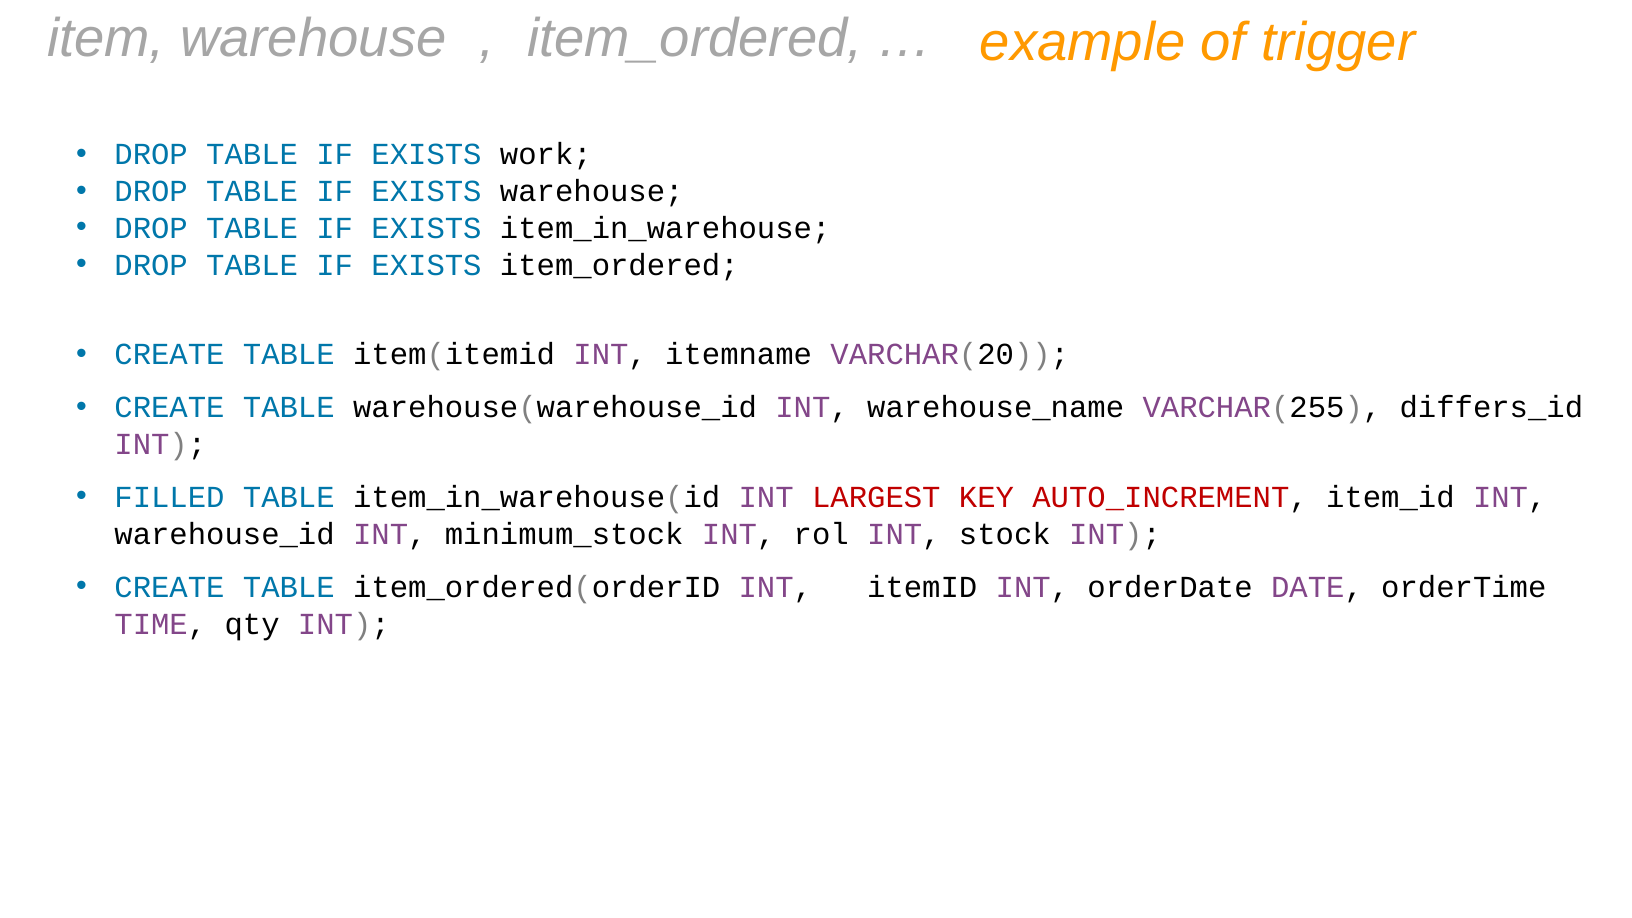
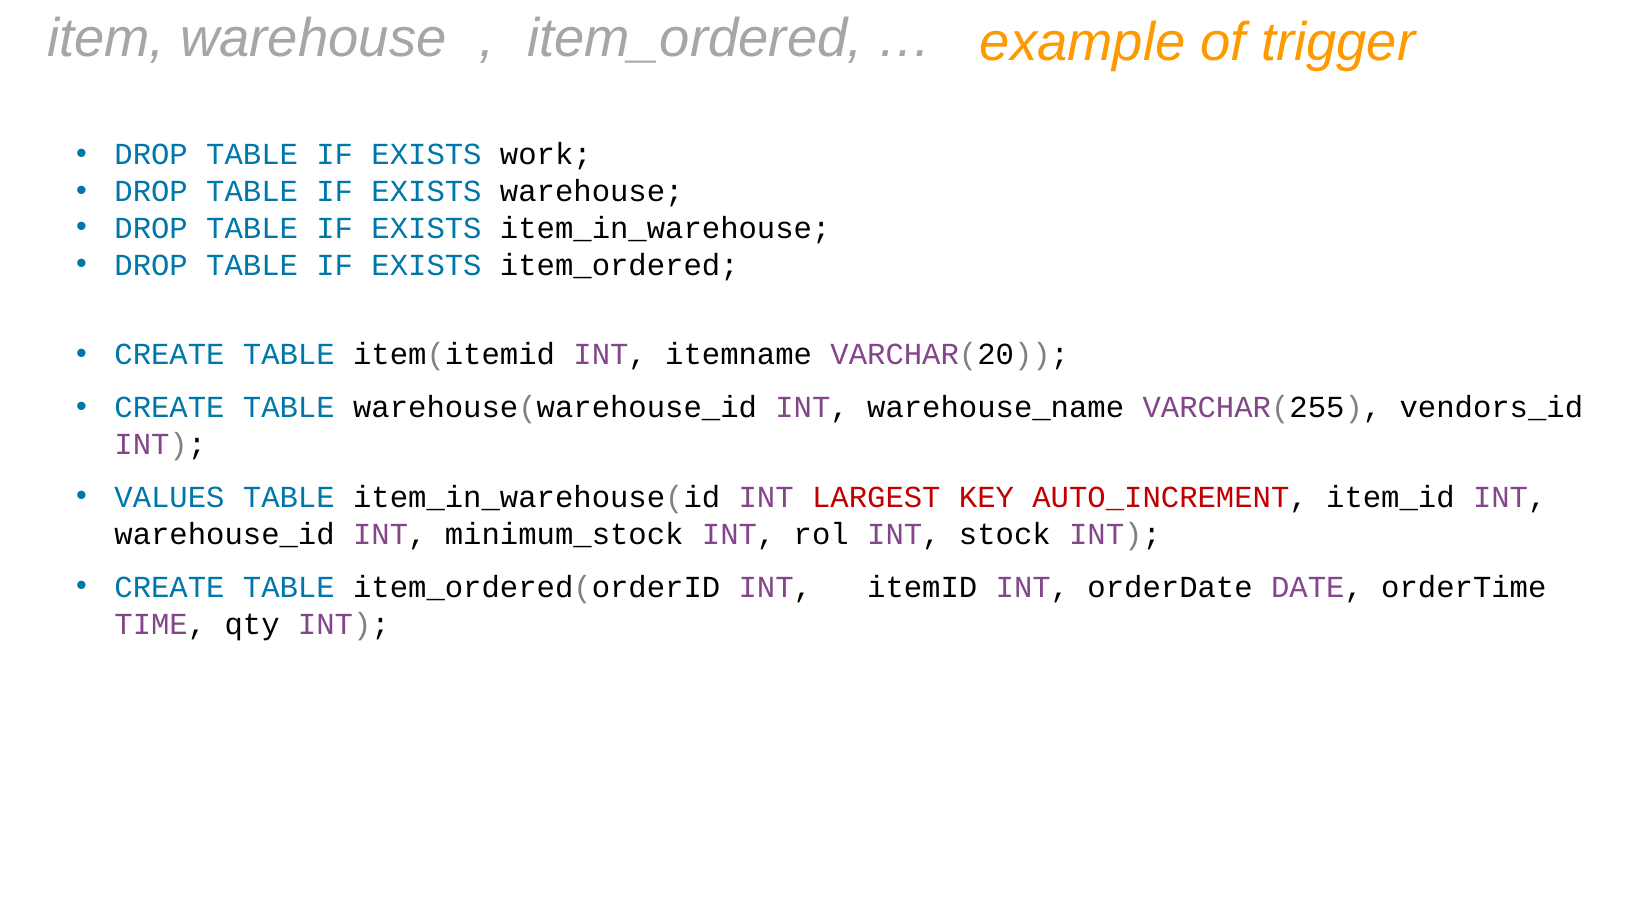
differs_id: differs_id -> vendors_id (1491, 408)
FILLED: FILLED -> VALUES (169, 498)
